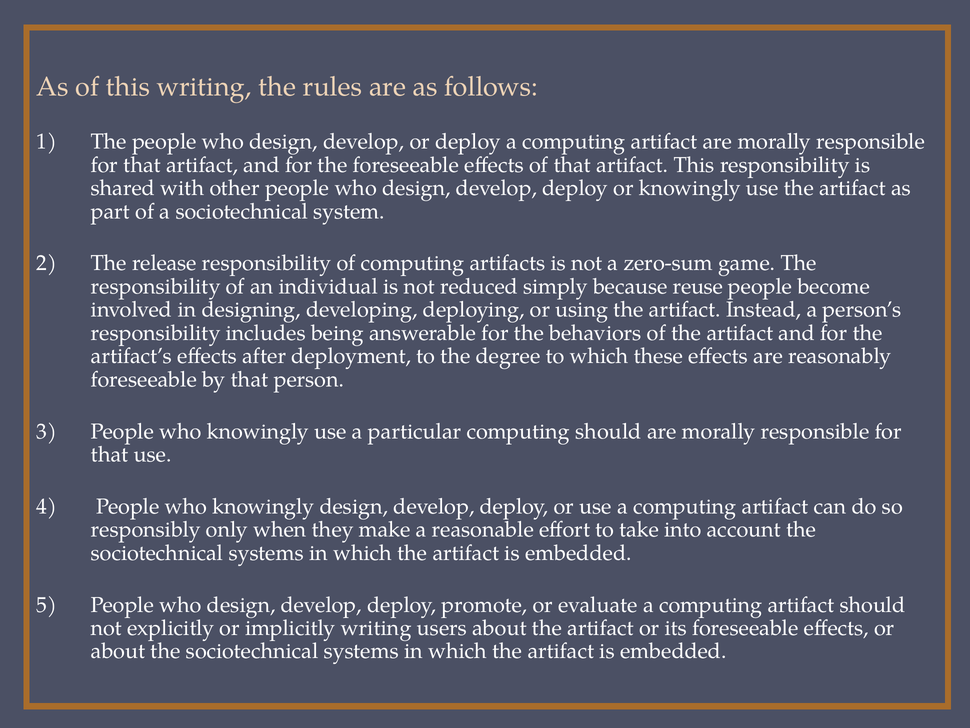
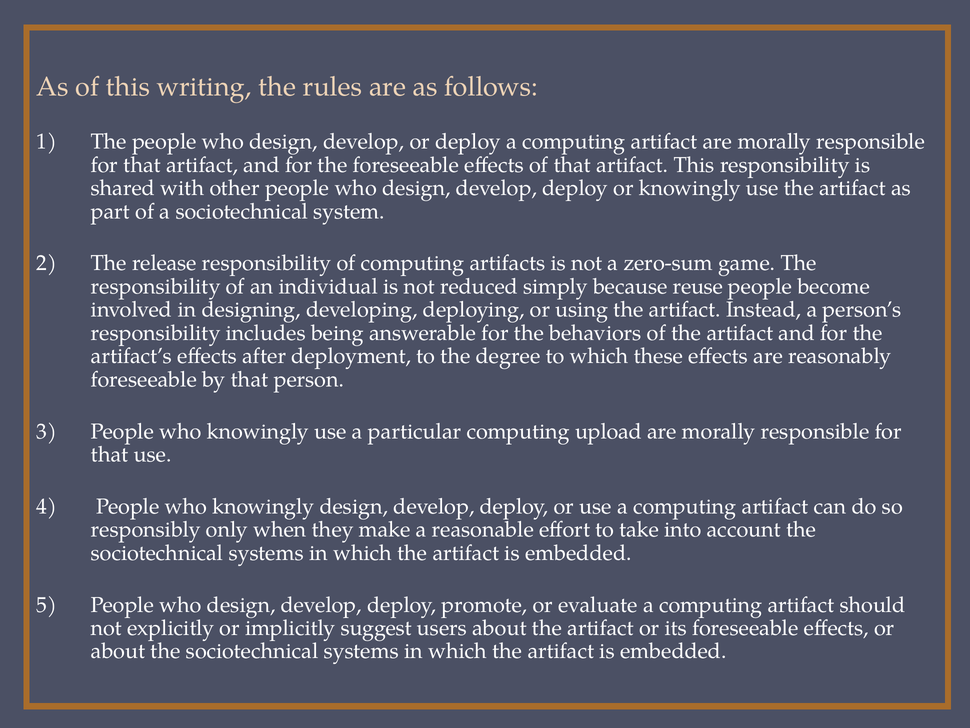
computing should: should -> upload (609, 431)
implicitly writing: writing -> suggest (376, 628)
